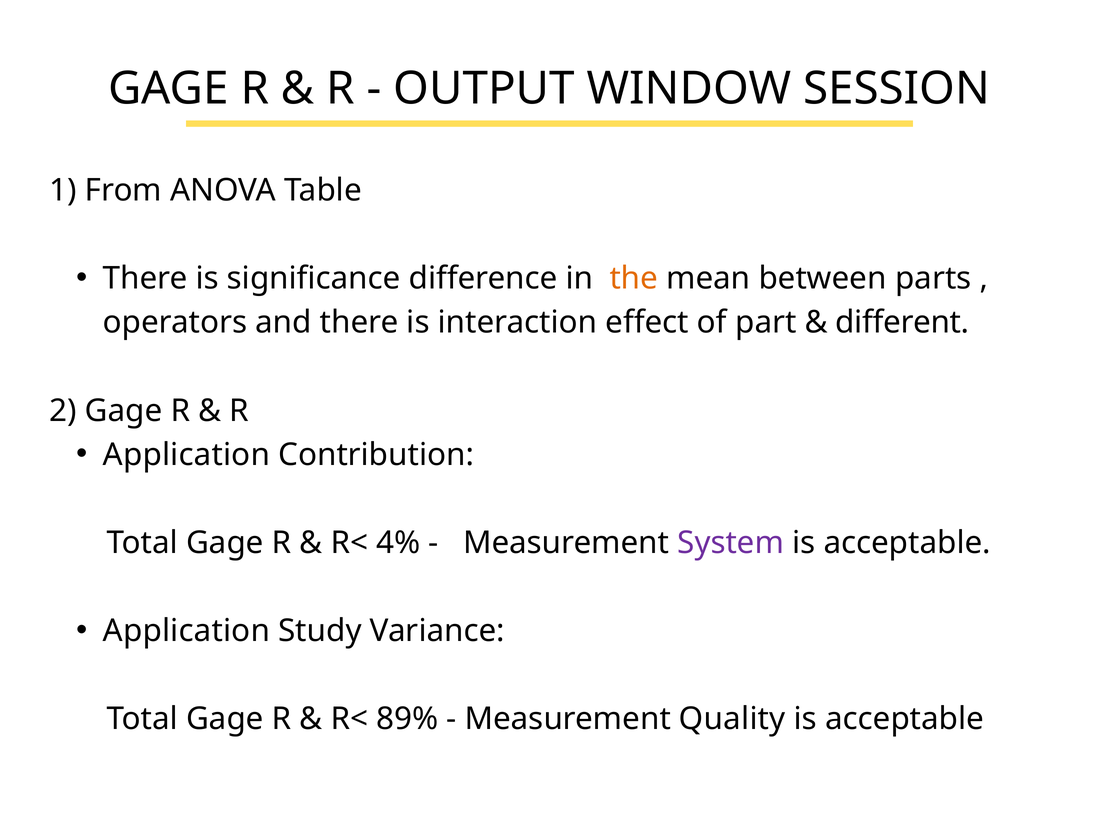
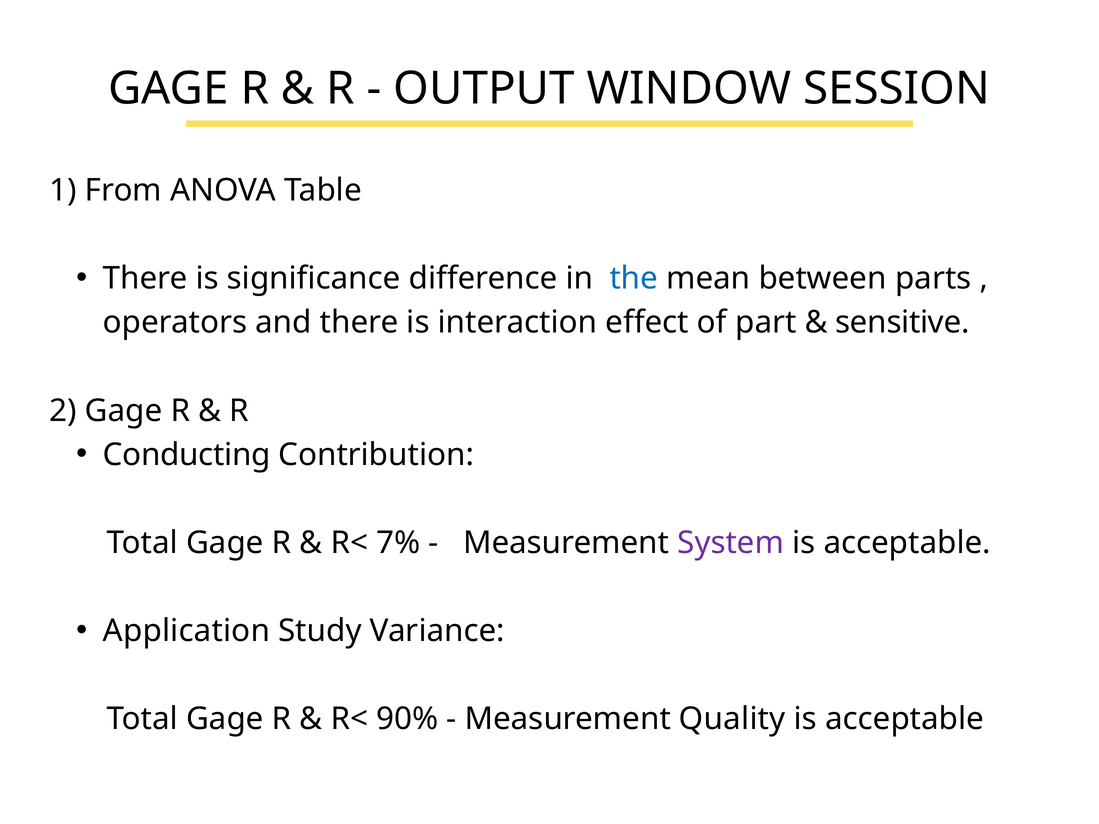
the colour: orange -> blue (634, 279)
different: different -> sensitive (902, 323)
Application: Application -> Conducting (187, 455)
4%: 4% -> 7% (398, 543)
89%: 89% -> 90% (407, 719)
